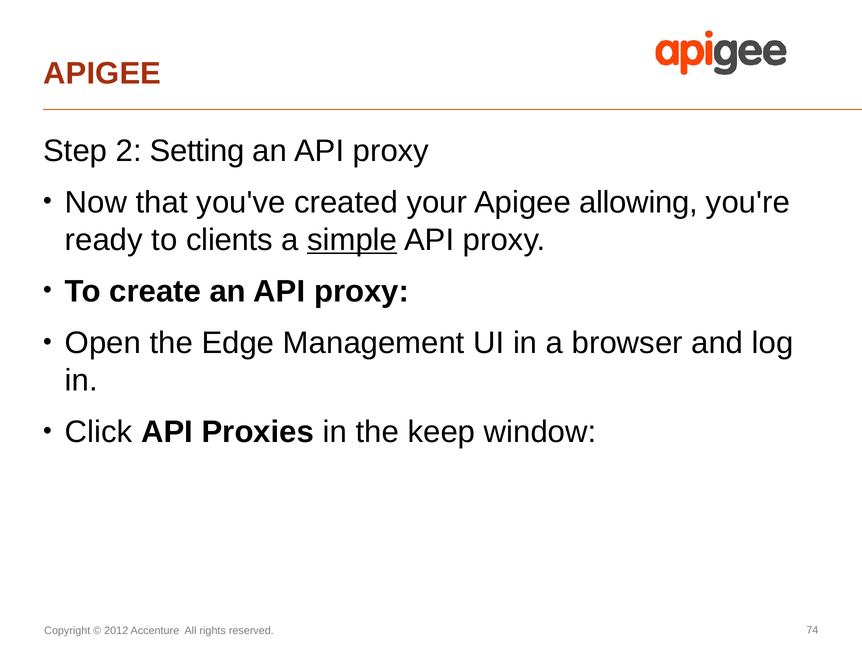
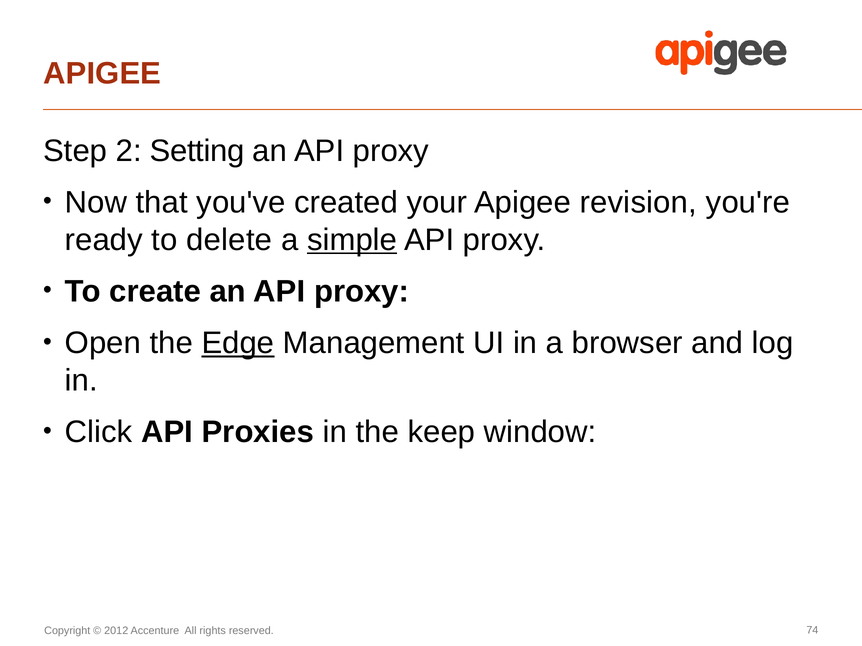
allowing: allowing -> revision (638, 203)
clients: clients -> delete (229, 240)
Edge underline: none -> present (238, 343)
